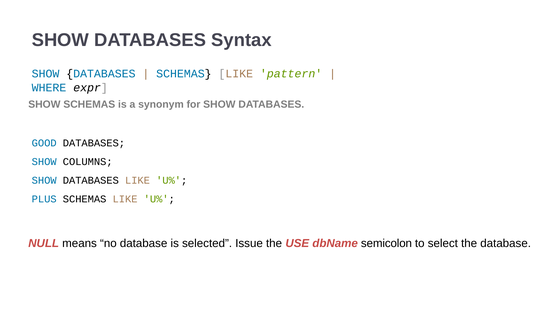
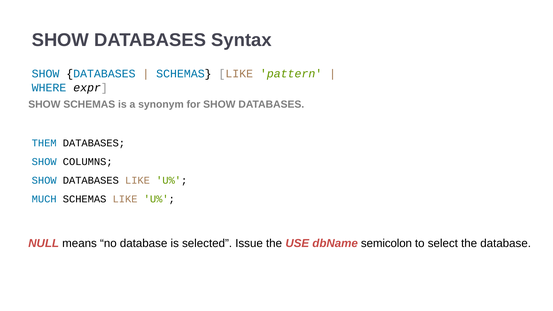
GOOD: GOOD -> THEM (44, 143)
PLUS: PLUS -> MUCH (44, 199)
